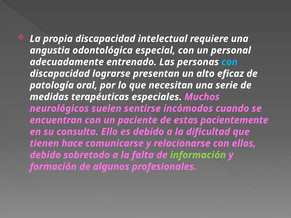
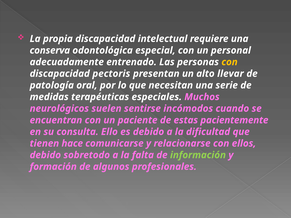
angustia: angustia -> conserva (50, 50)
con colour: light blue -> yellow (230, 62)
lograrse: lograrse -> pectoris (111, 74)
eficaz: eficaz -> llevar (230, 74)
